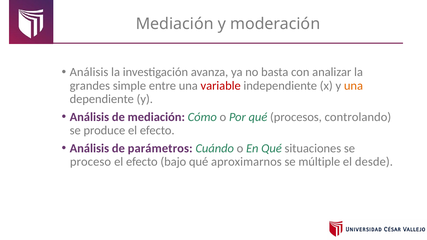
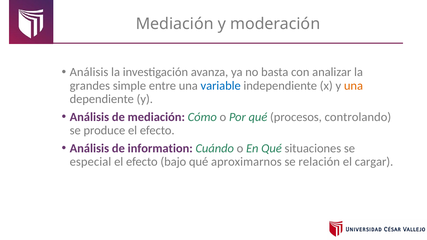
variable colour: red -> blue (221, 86)
parámetros: parámetros -> information (160, 148)
proceso: proceso -> especial (90, 162)
múltiple: múltiple -> relación (319, 162)
desde: desde -> cargar (374, 162)
